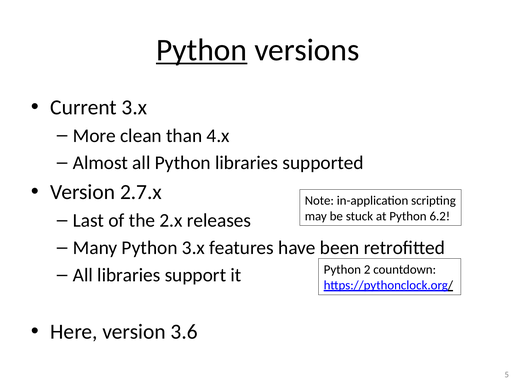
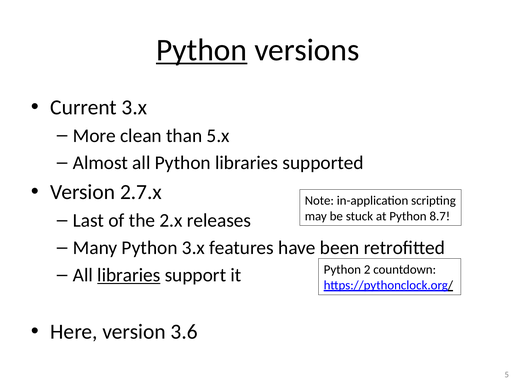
4.x: 4.x -> 5.x (218, 136)
6.2: 6.2 -> 8.7 (440, 216)
libraries underline: none -> present (129, 275)
